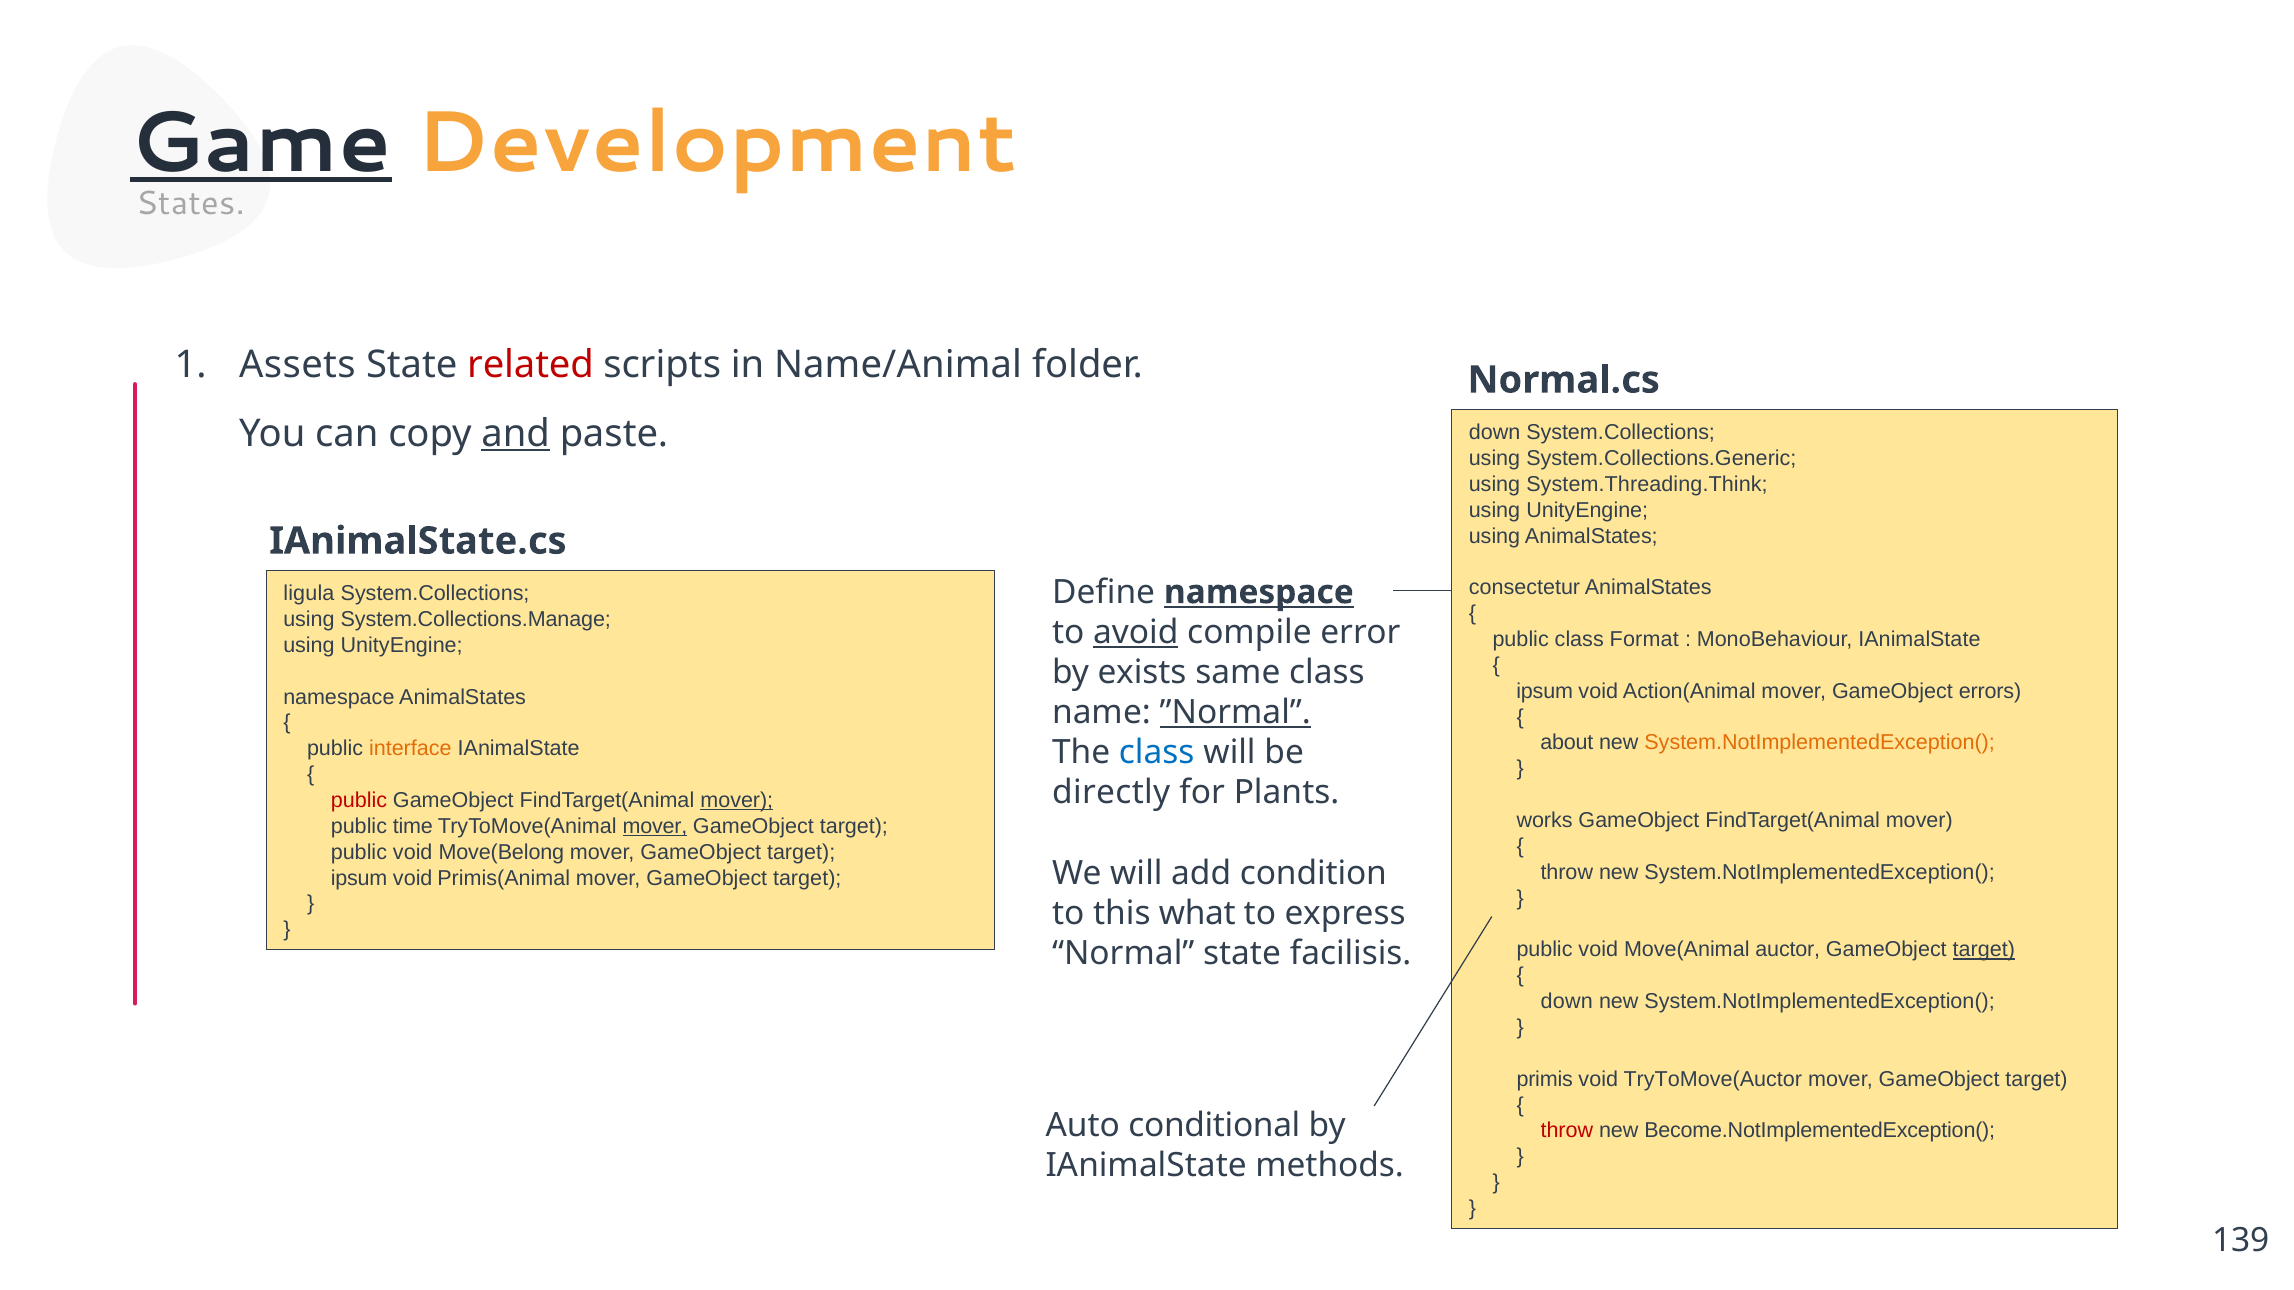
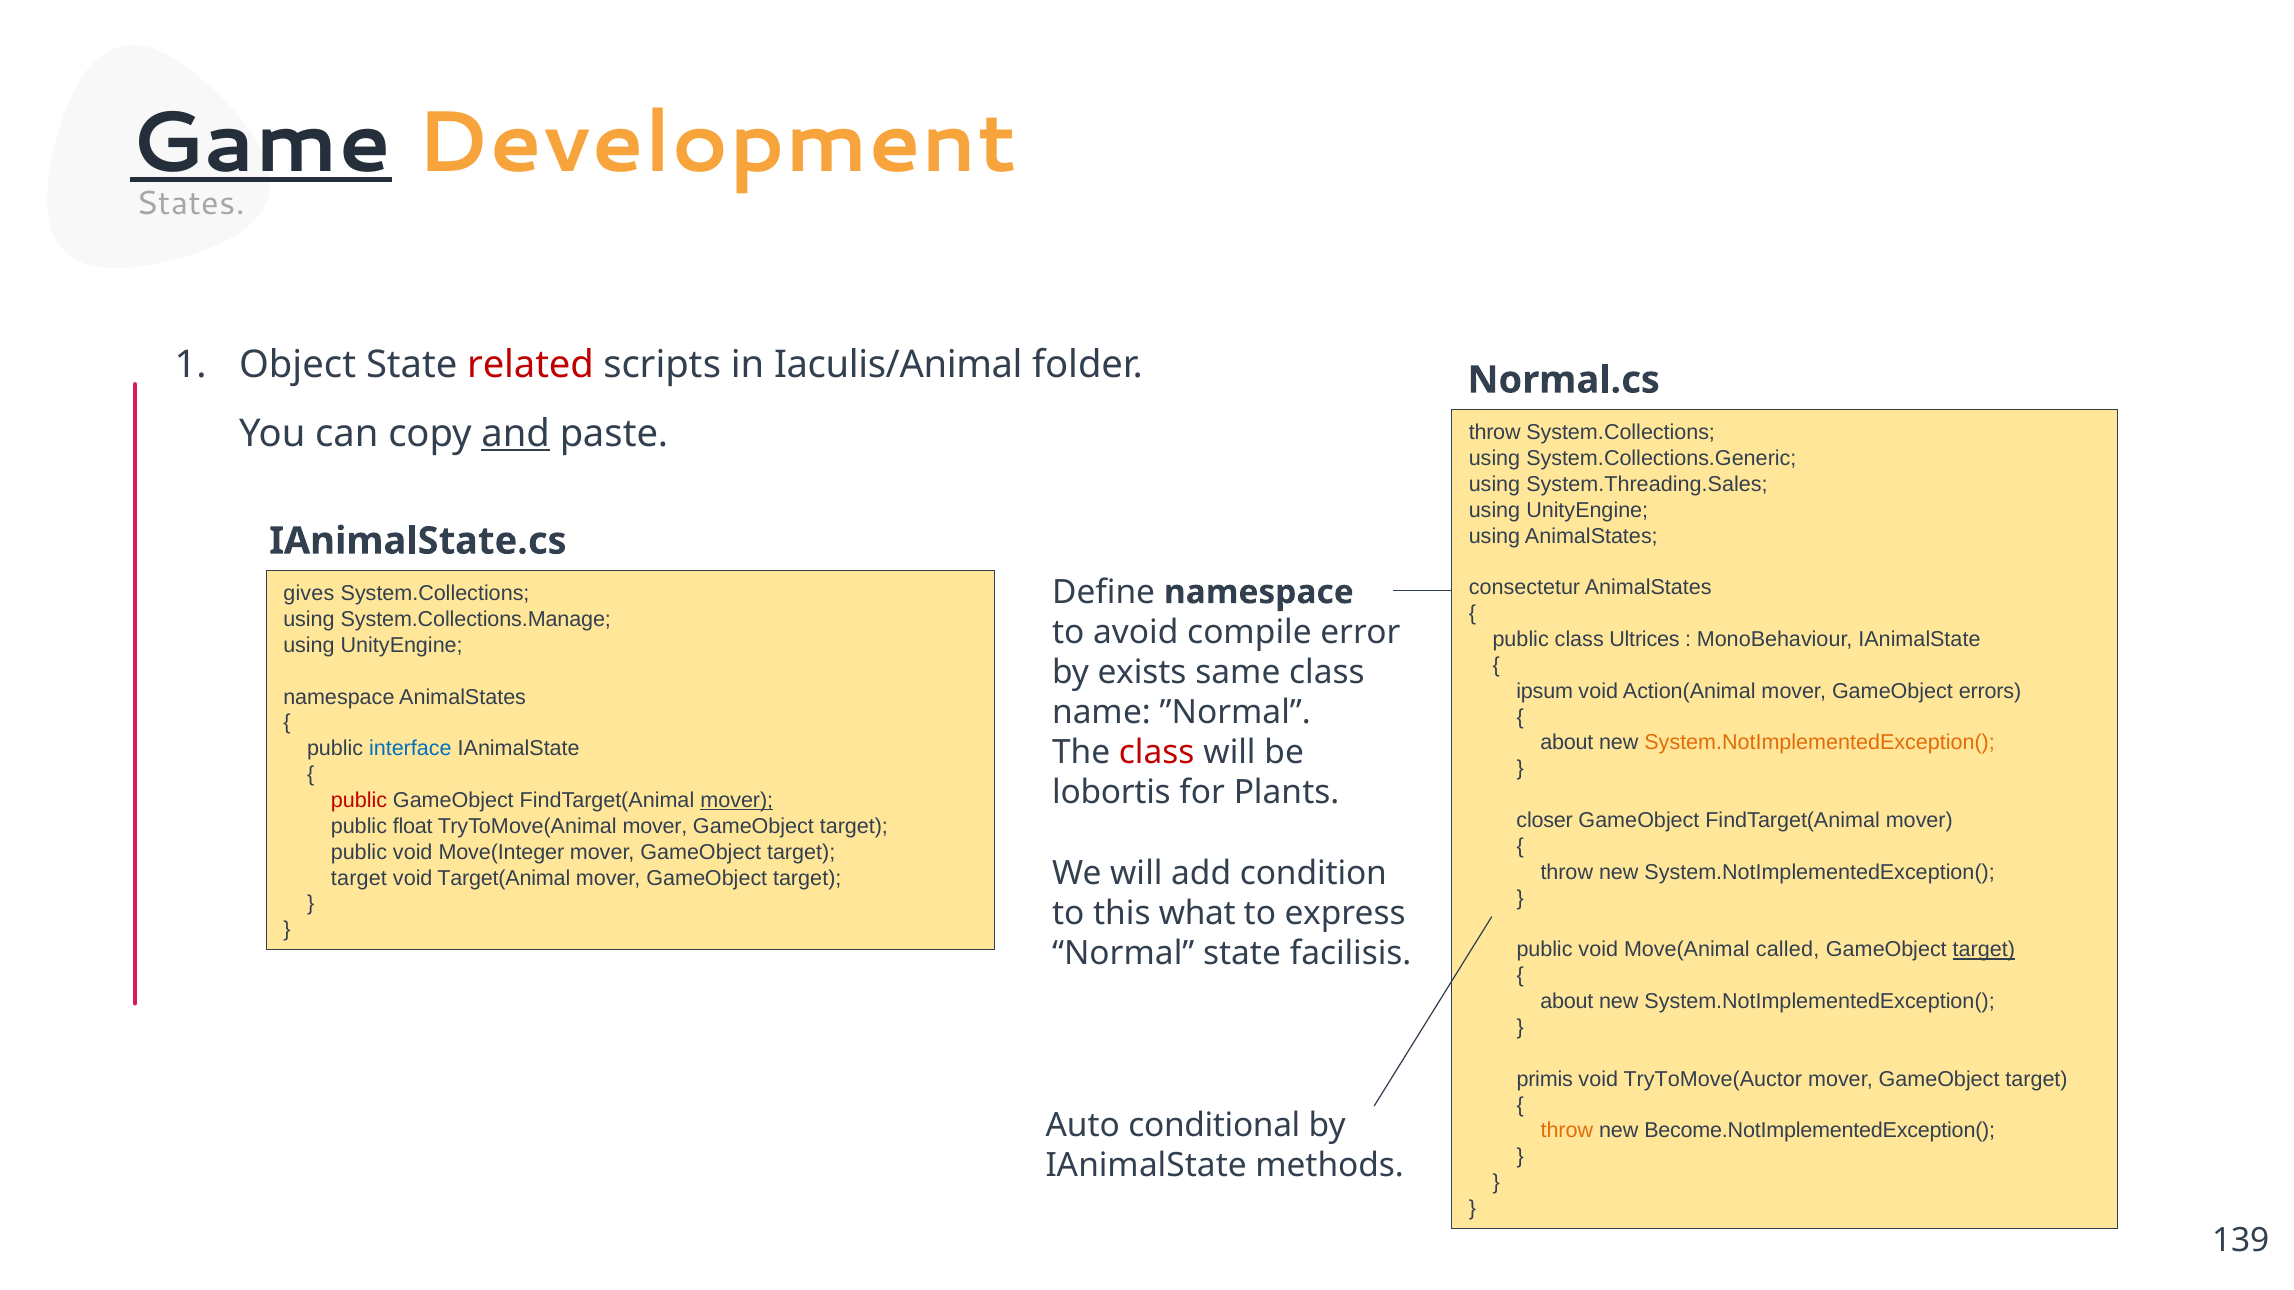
Assets: Assets -> Object (298, 365)
Name/Animal: Name/Animal -> Iaculis/Animal (898, 365)
down: down -> throw (1495, 433)
System.Threading.Think: System.Threading.Think -> System.Threading.Sales (1647, 484)
namespace underline: present -> none (1259, 592)
ligula: ligula -> gives (309, 594)
avoid underline: present -> none (1136, 633)
Format: Format -> Ultrices (1644, 640)
”Normal underline: present -> none (1235, 713)
interface colour: orange -> blue (410, 749)
class colour: blue -> red (1157, 753)
directly: directly -> lobortis (1111, 793)
works: works -> closer (1545, 821)
time: time -> float (413, 827)
mover underline: present -> none (655, 827)
Move(Belong: Move(Belong -> Move(Integer (501, 852)
ipsum: ipsum -> target (359, 878)
Primis(Animal: Primis(Animal -> Target(Animal (504, 878)
auctor: auctor -> called (1788, 950)
down: down -> about (1567, 1002)
throw colour: red -> orange (1567, 1131)
